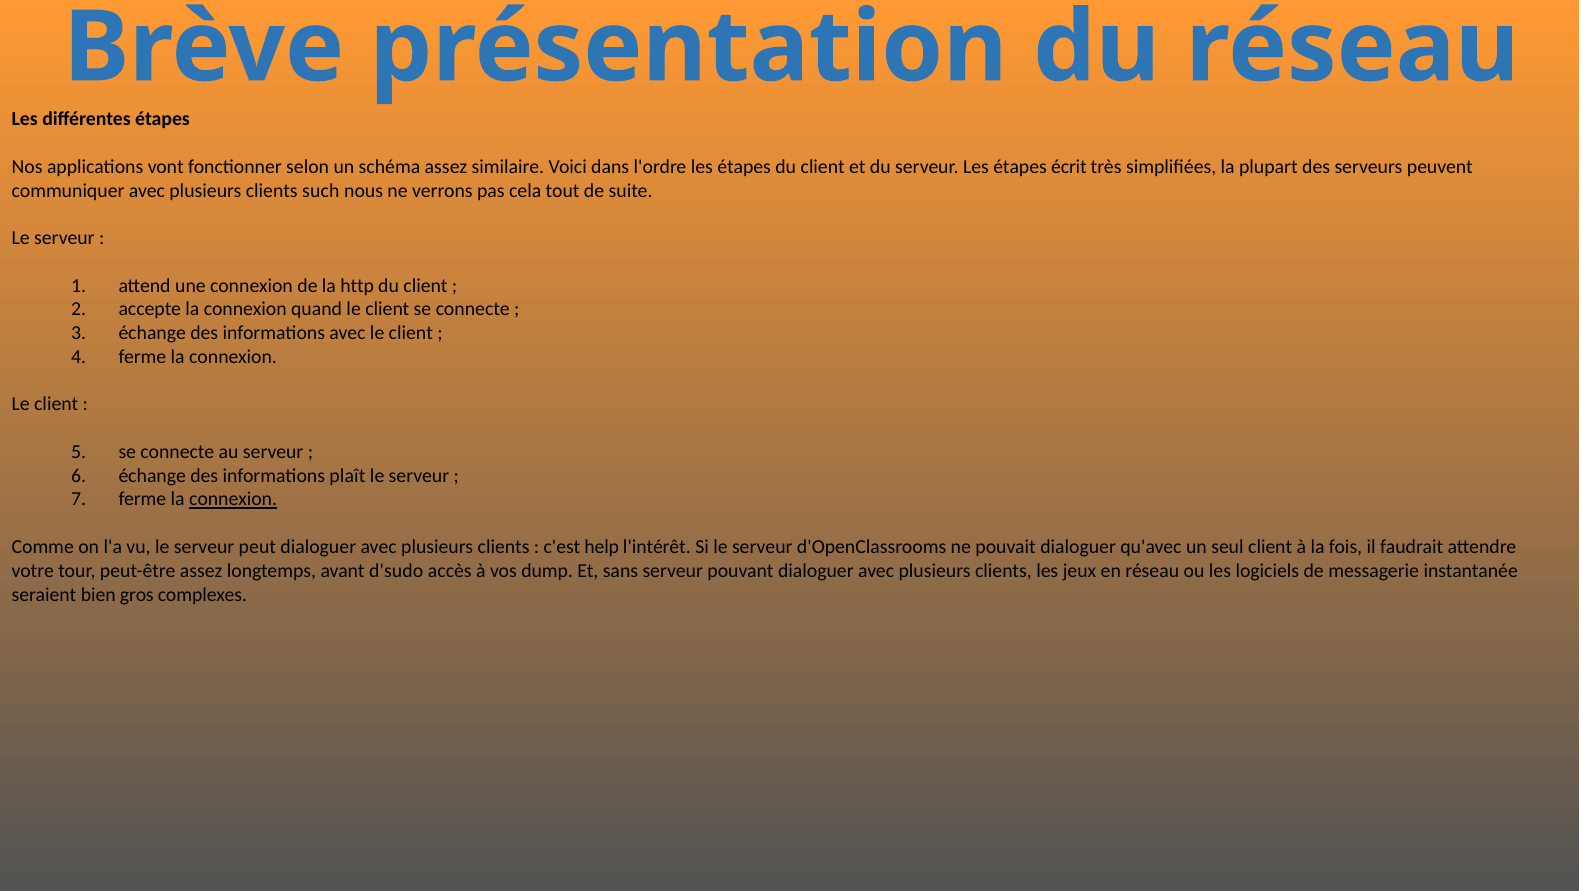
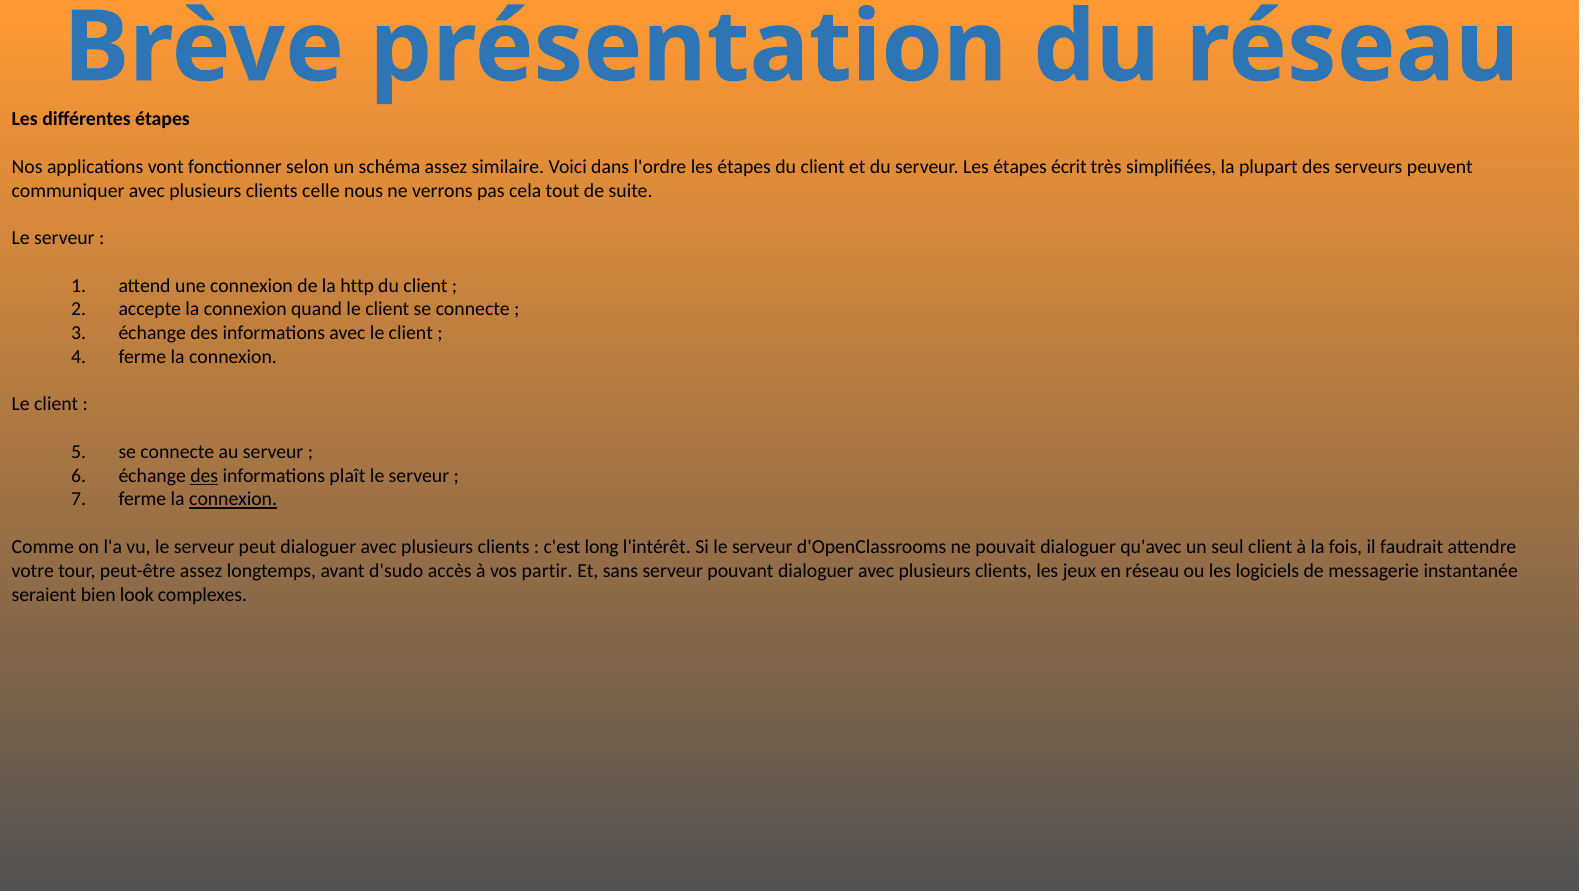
such: such -> celle (321, 190)
des underline: none -> present (204, 475)
help: help -> long (602, 547)
dump: dump -> partir (547, 570)
gros: gros -> look (137, 594)
